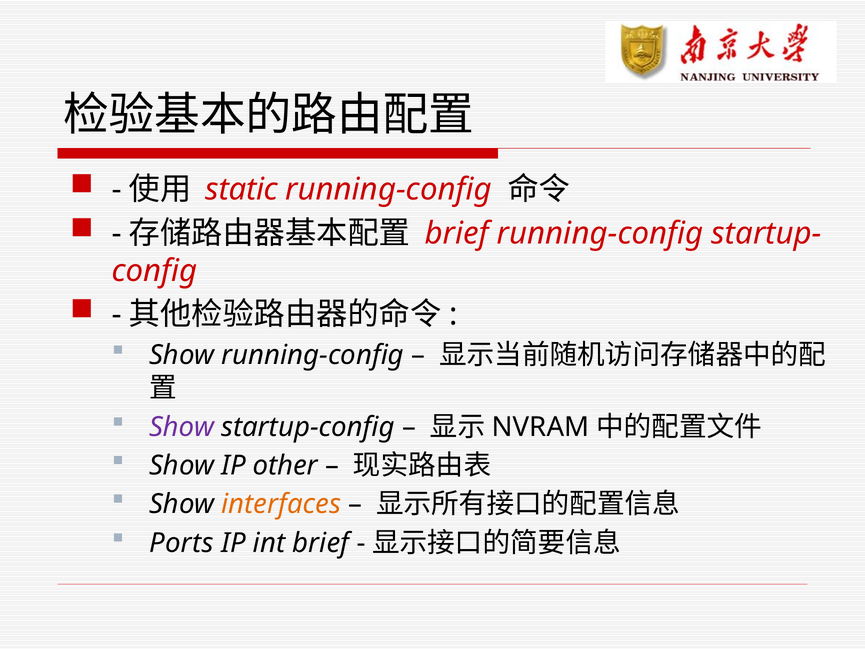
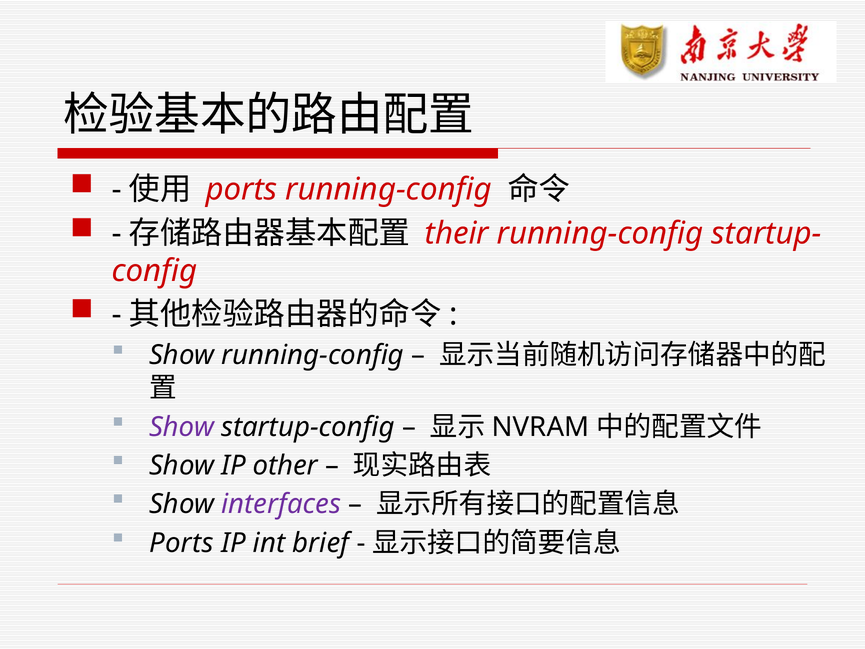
static: static -> ports (242, 190)
brief: brief -> their (457, 233)
interfaces colour: orange -> purple (281, 504)
